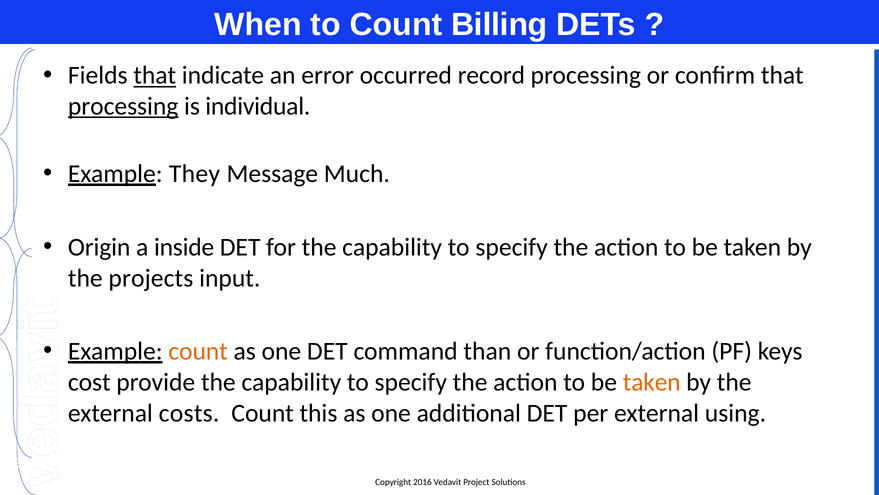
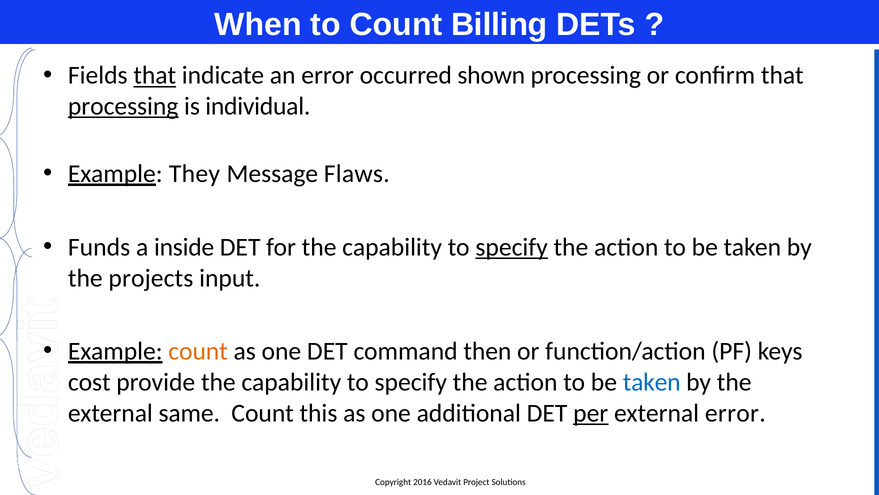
record: record -> shown (491, 75)
Much: Much -> Flaws (357, 174)
Origin: Origin -> Funds (99, 247)
specify underline: none -> present (512, 247)
than: than -> then (487, 351)
taken colour: orange -> blue (652, 382)
costs: costs -> same (189, 413)
per underline: none -> present (591, 413)
external using: using -> error (735, 413)
